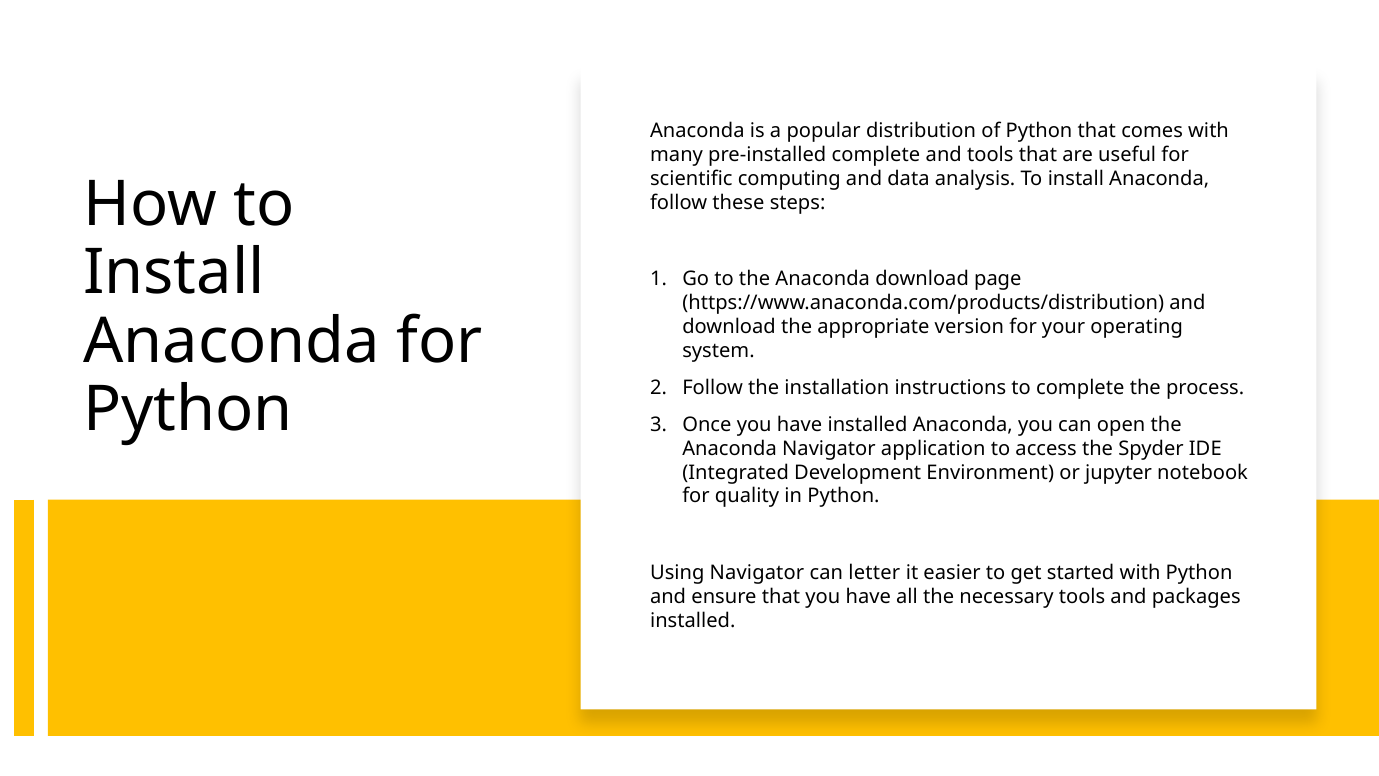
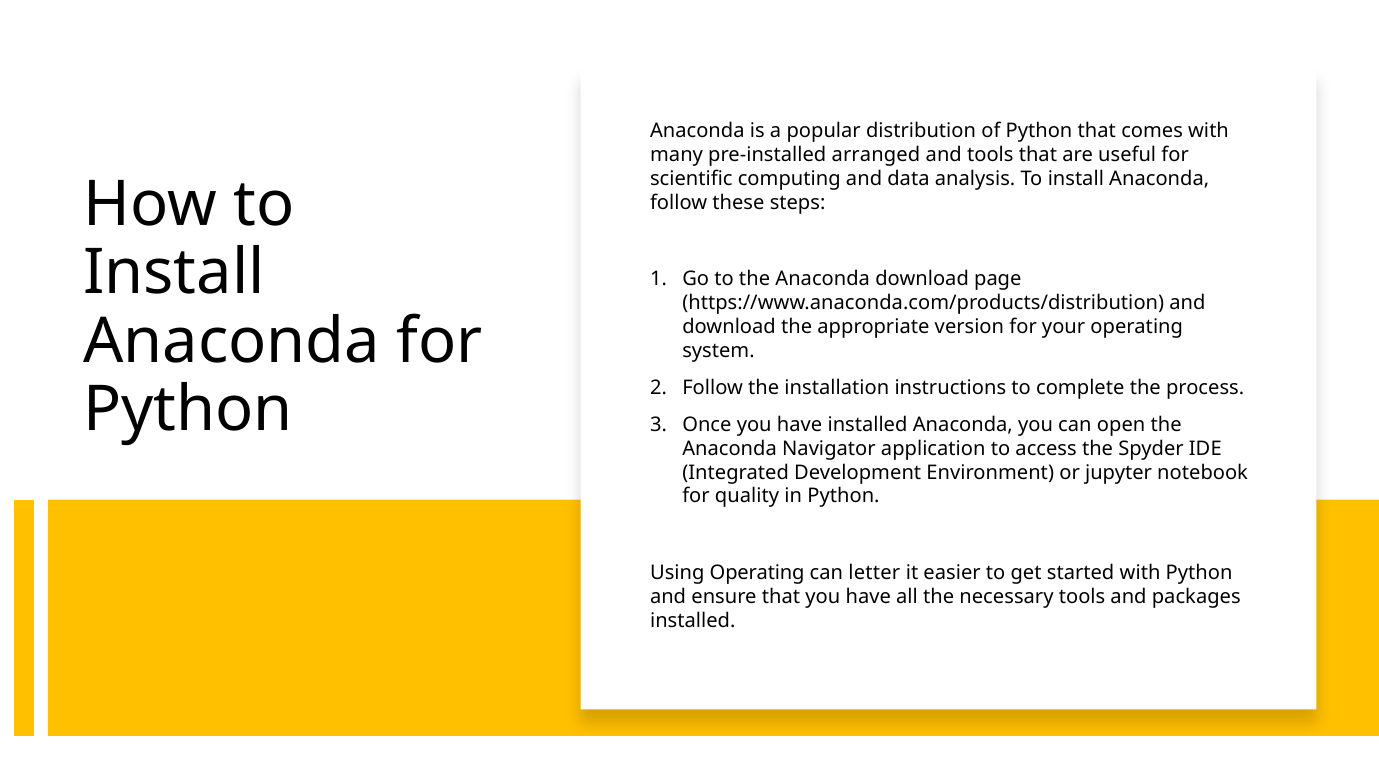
pre-installed complete: complete -> arranged (876, 155)
Using Navigator: Navigator -> Operating (757, 572)
